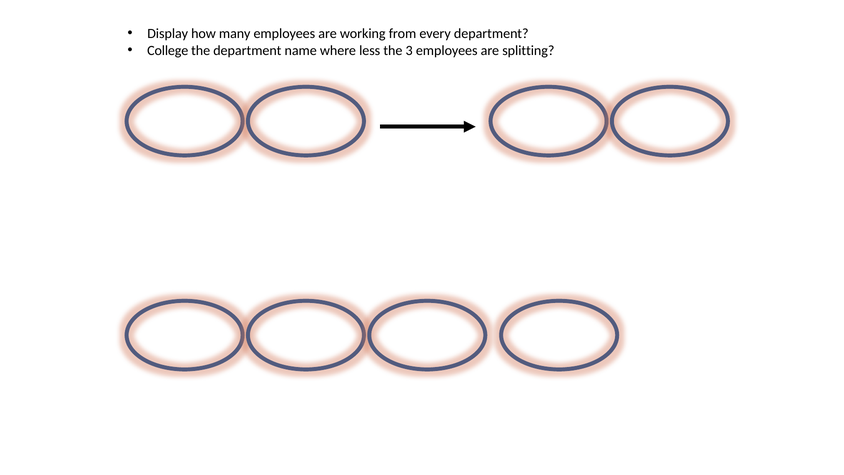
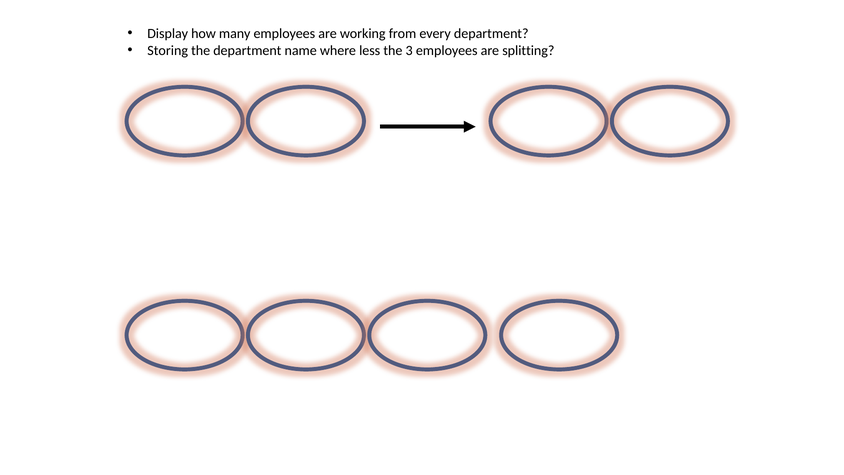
College: College -> Storing (168, 51)
